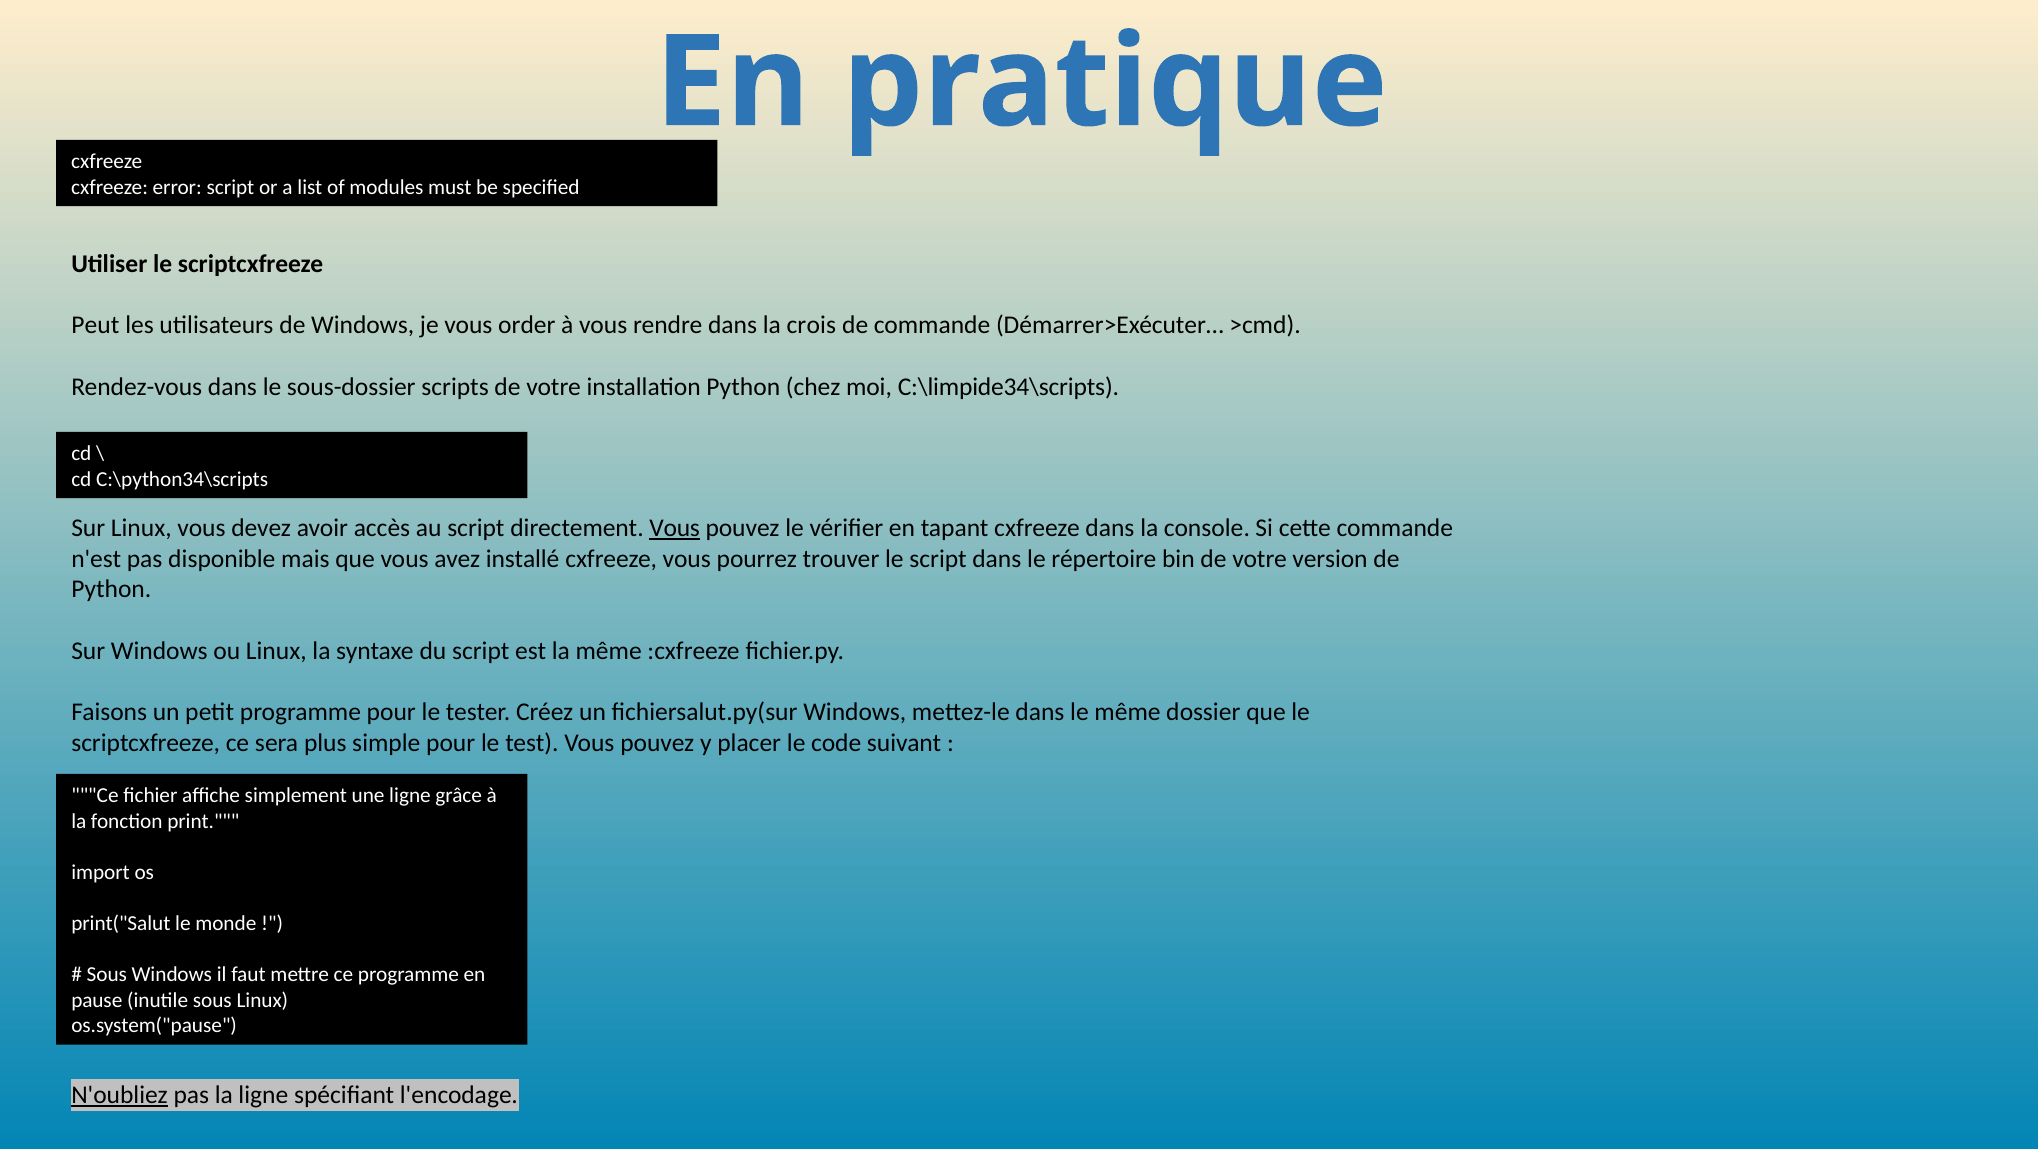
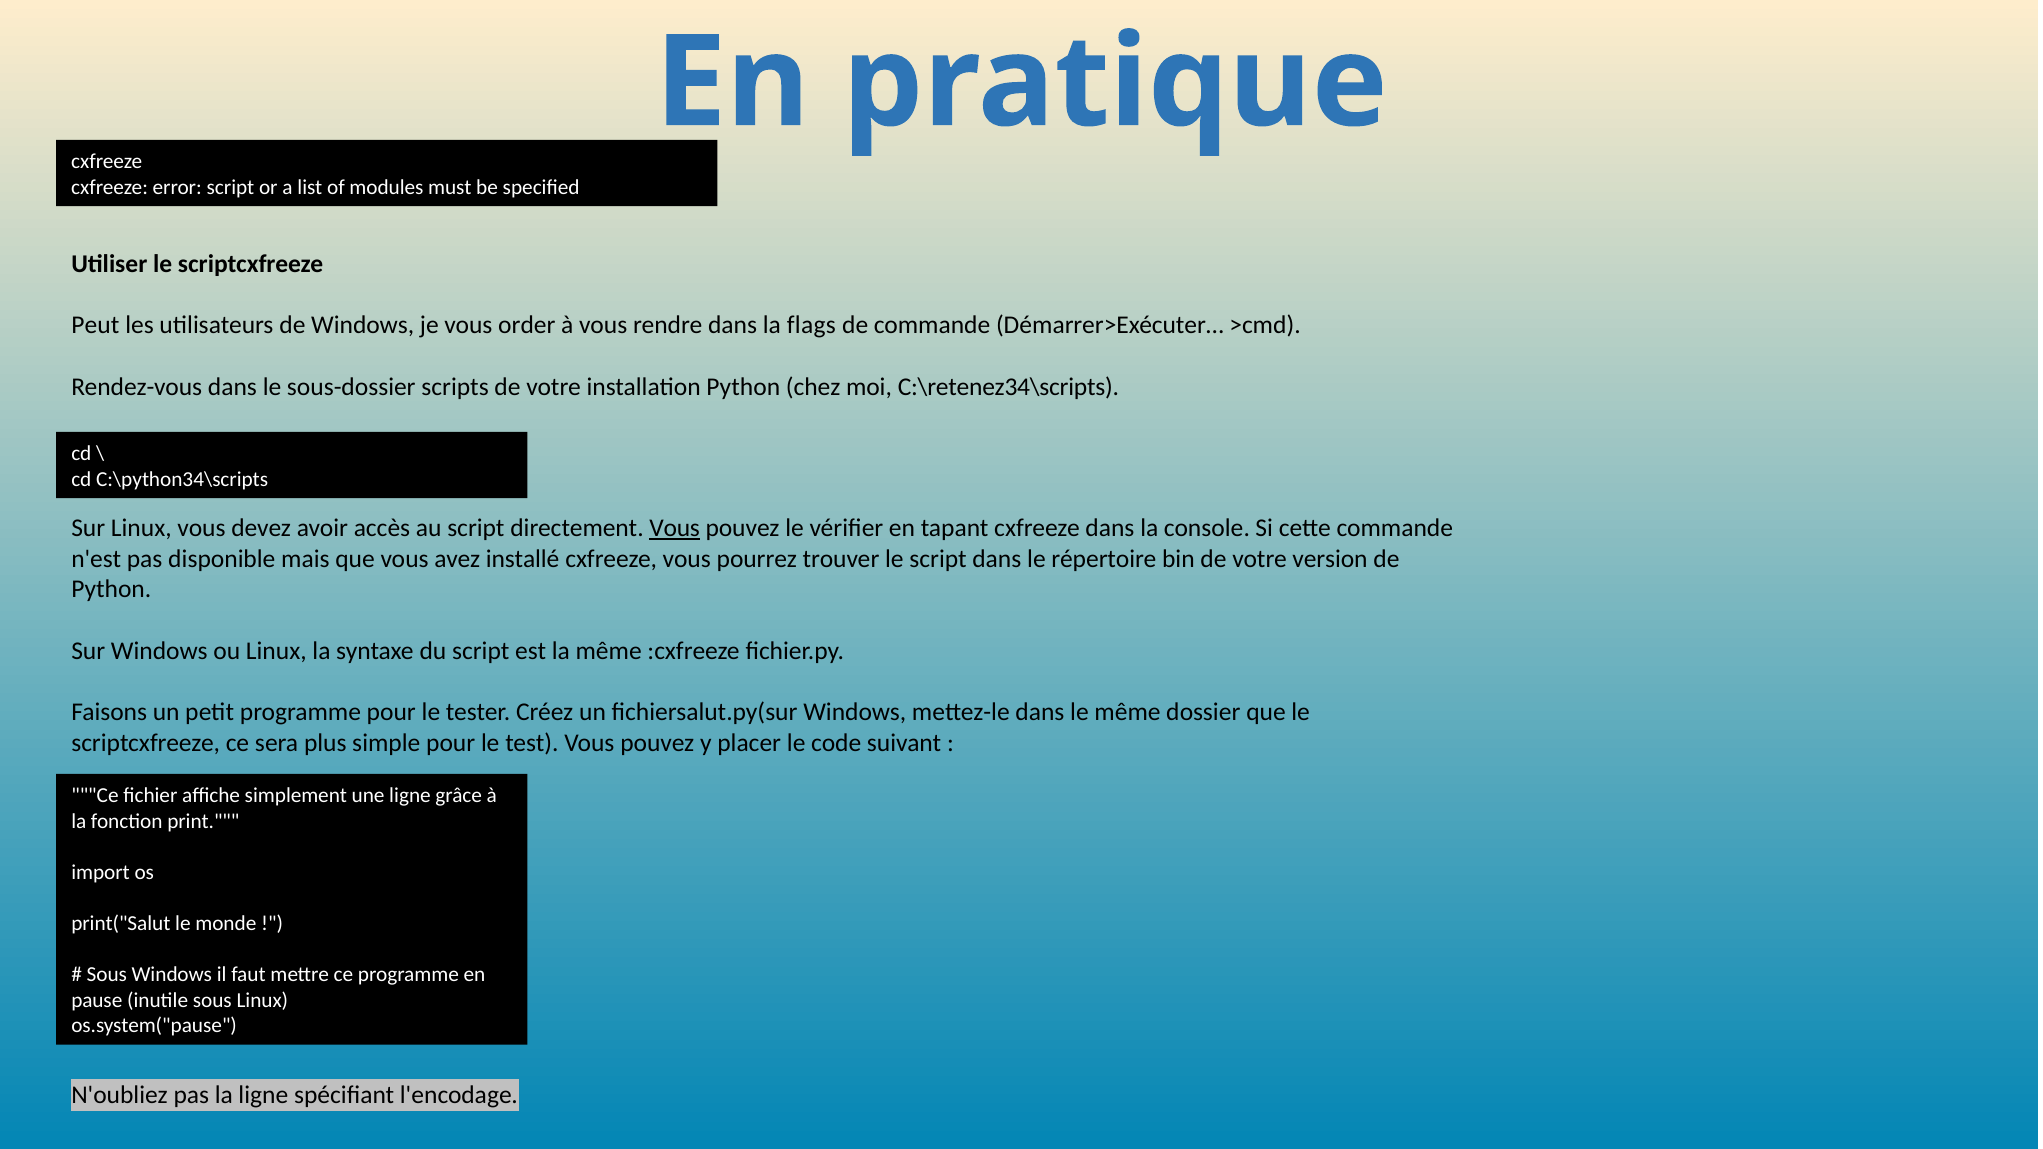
crois: crois -> flags (811, 325)
C:\limpide34\scripts: C:\limpide34\scripts -> C:\retenez34\scripts (1008, 387)
N'oubliez underline: present -> none (120, 1095)
